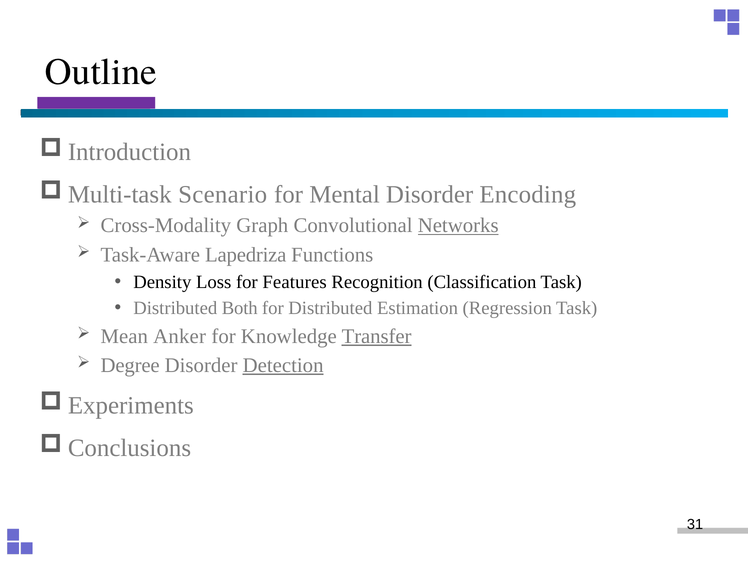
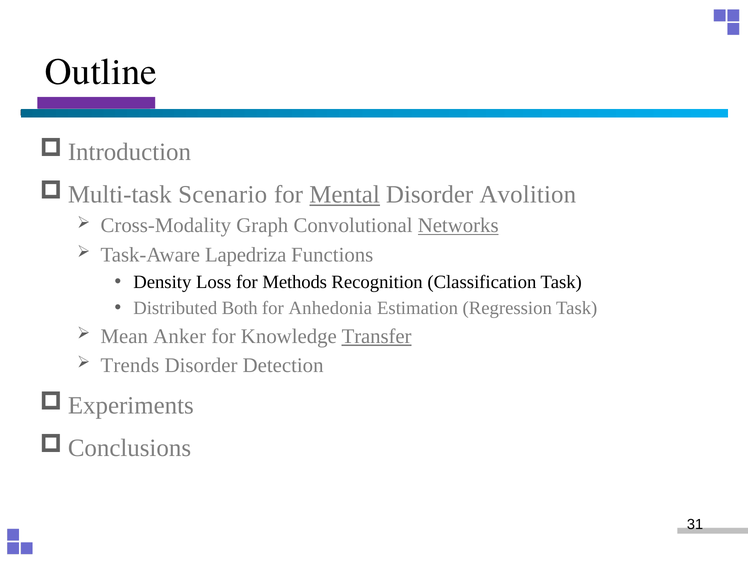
Mental underline: none -> present (345, 194)
Encoding: Encoding -> Avolition (528, 194)
Features: Features -> Methods (295, 282)
for Distributed: Distributed -> Anhedonia (330, 308)
Degree: Degree -> Trends (130, 365)
Detection underline: present -> none (283, 365)
